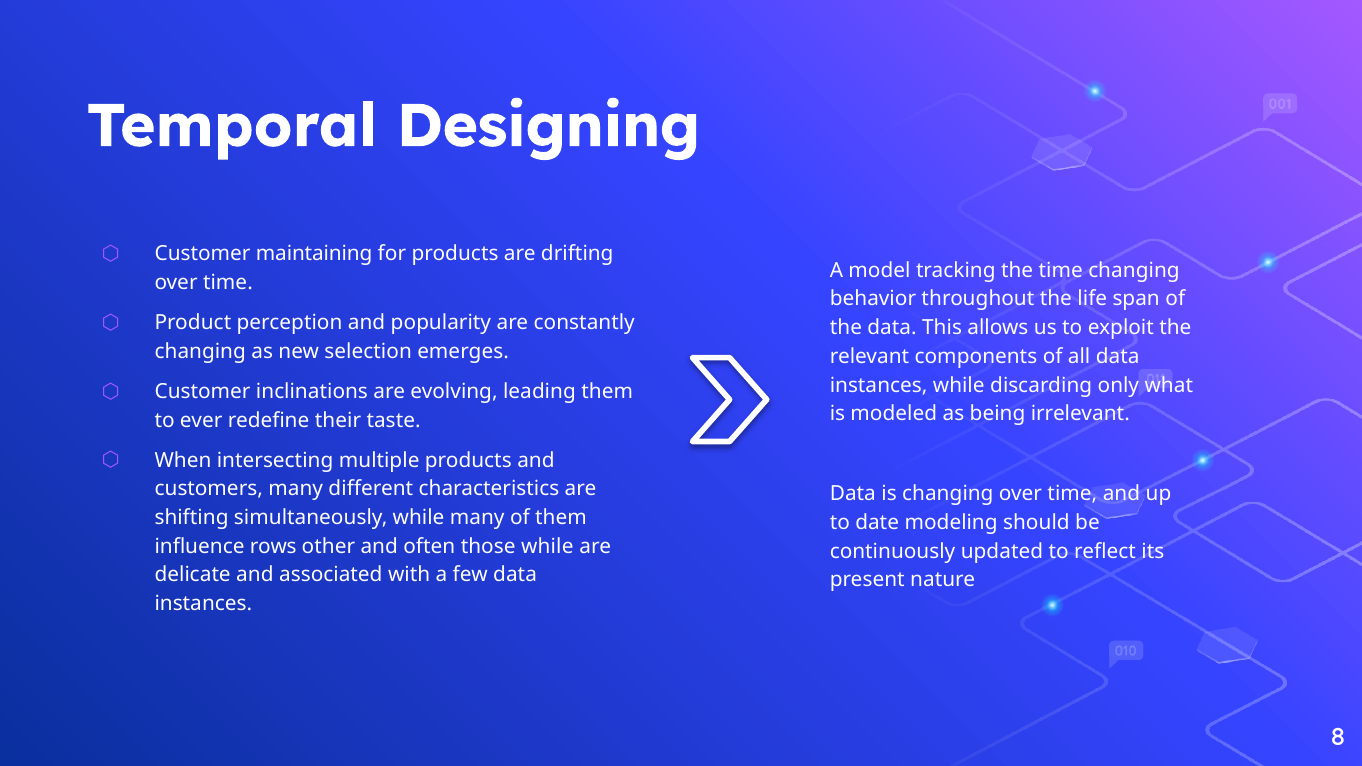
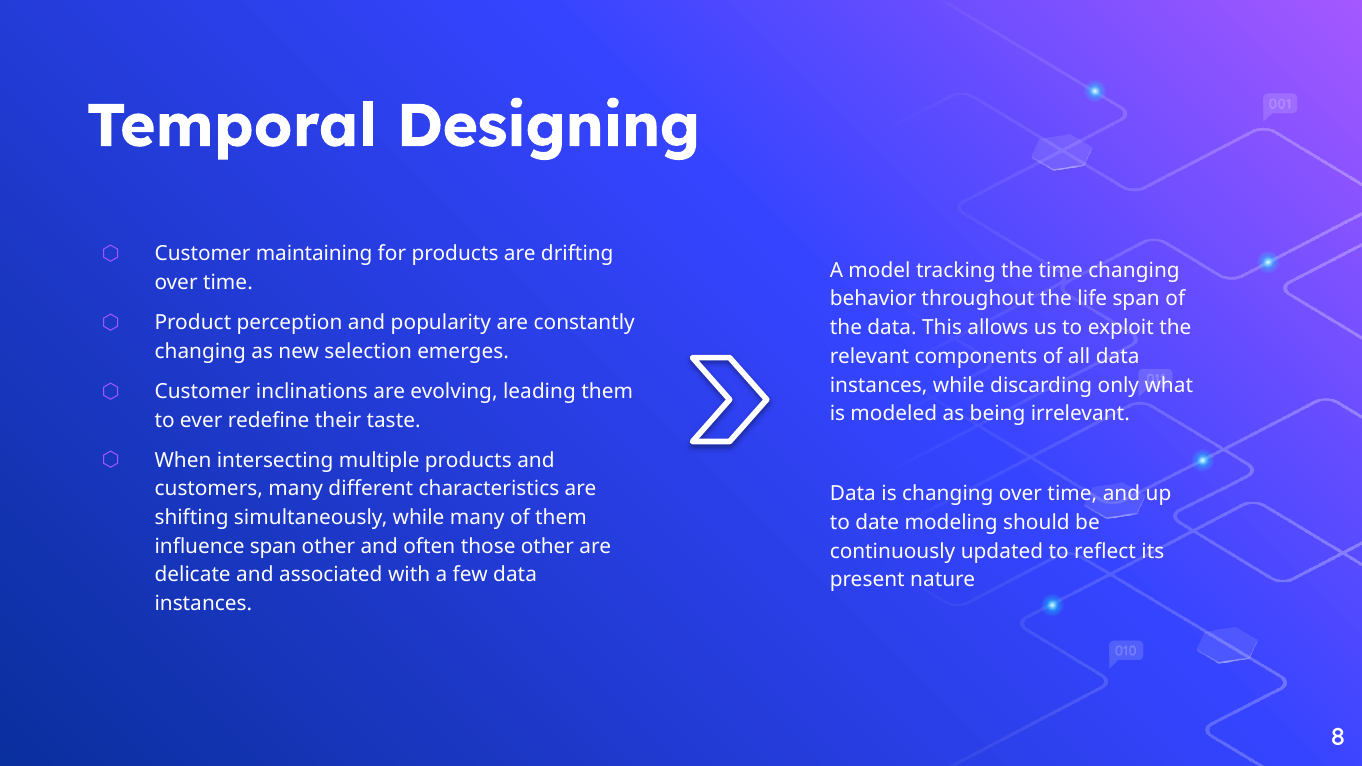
influence rows: rows -> span (273, 546)
those while: while -> other (547, 546)
